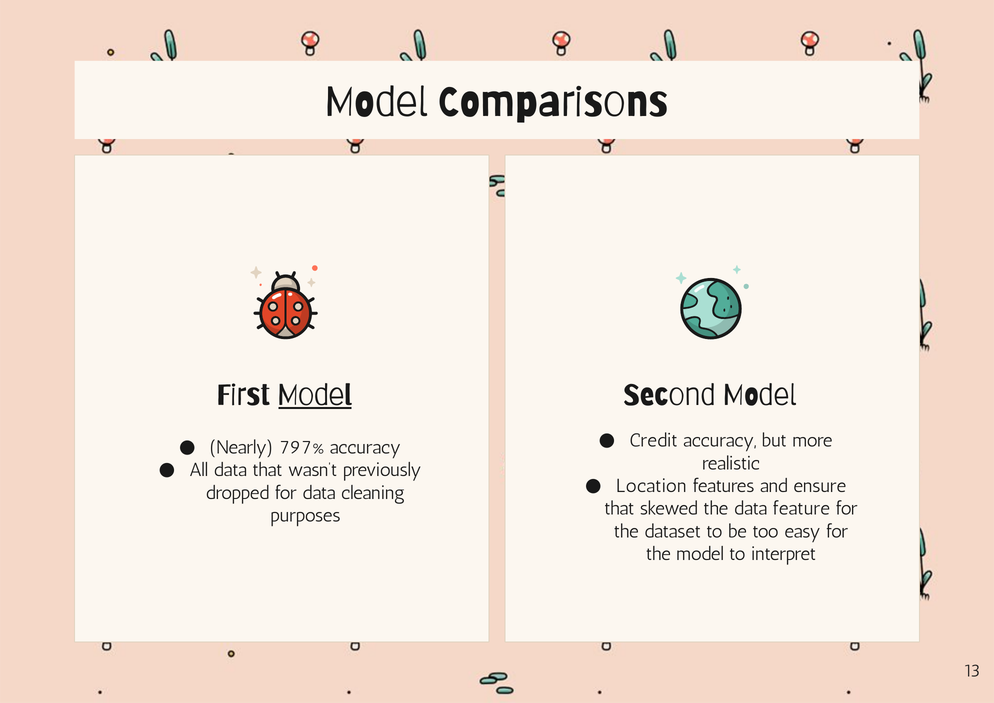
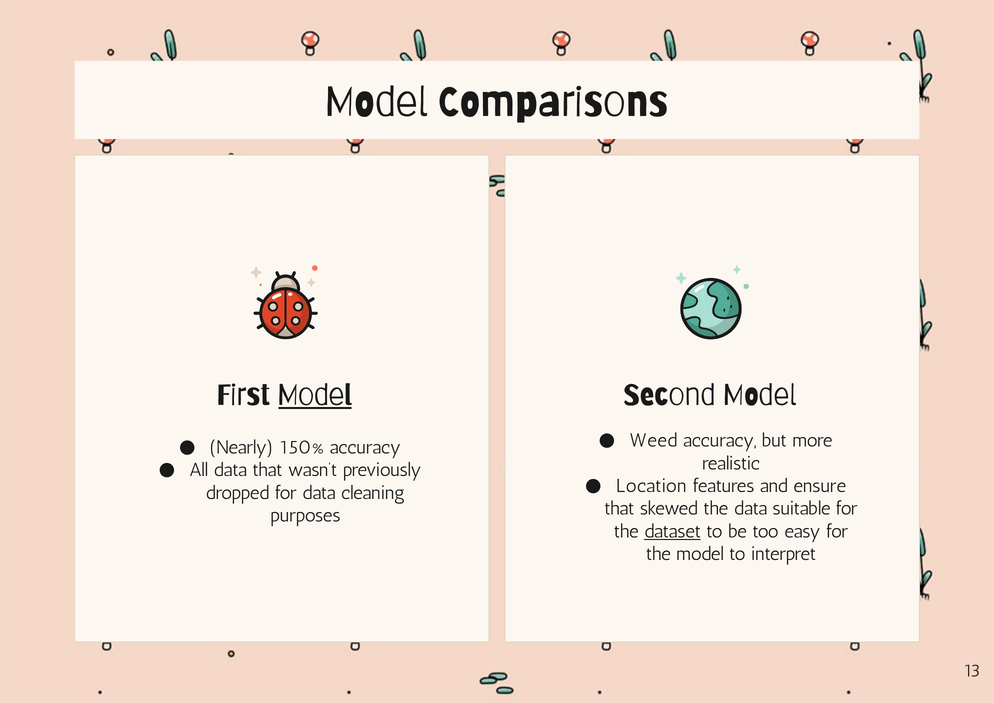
Credit: Credit -> Weed (653, 441)
797%: 797% -> 150% (302, 447)
feature: feature -> suitable (801, 509)
dataset underline: none -> present (673, 531)
